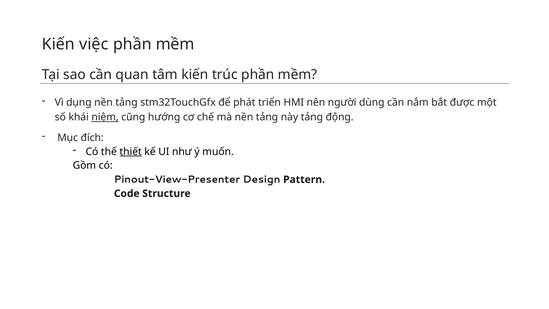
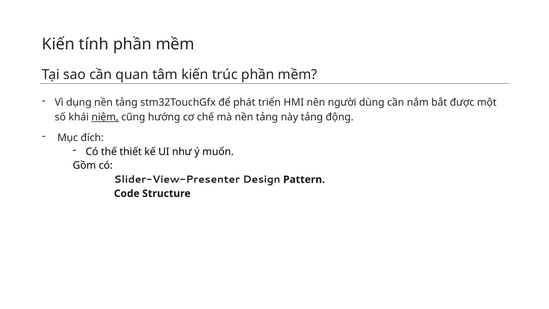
việc: việc -> tính (94, 44)
thiết underline: present -> none (131, 152)
Pinout-View-Presenter: Pinout-View-Presenter -> Slider-View-Presenter (177, 179)
